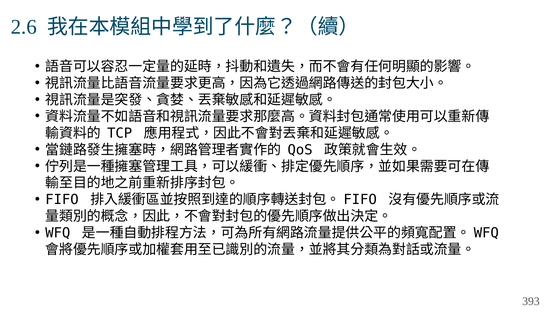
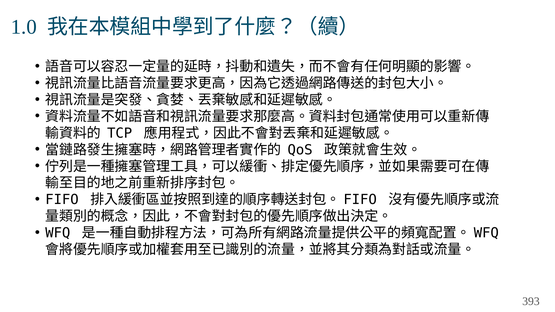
2.6: 2.6 -> 1.0 (24, 27)
